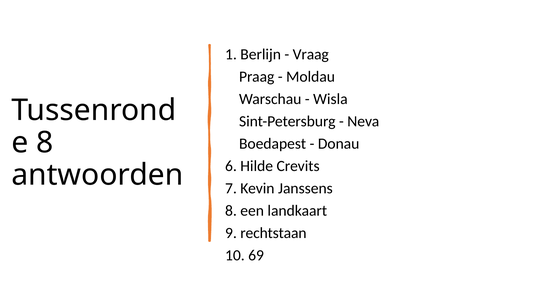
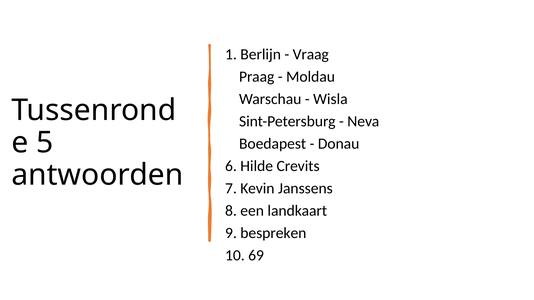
8: 8 -> 5 (45, 143)
rechtstaan: rechtstaan -> bespreken (273, 233)
